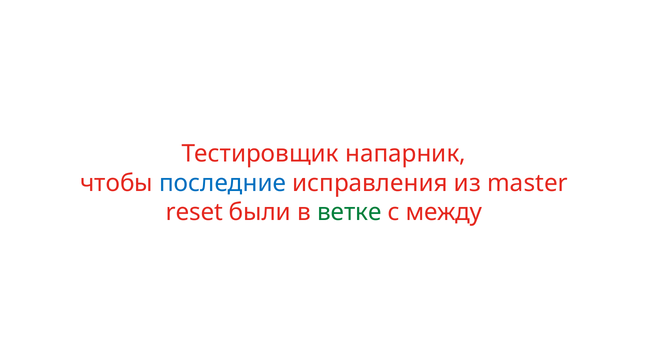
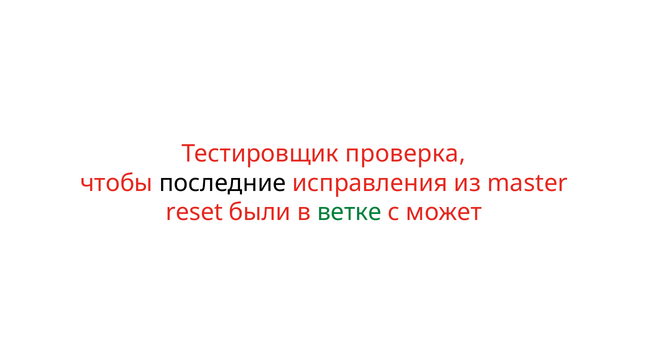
напарник: напарник -> проверка (405, 154)
последние colour: blue -> black (223, 183)
между: между -> может (444, 212)
